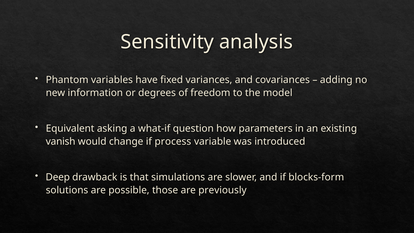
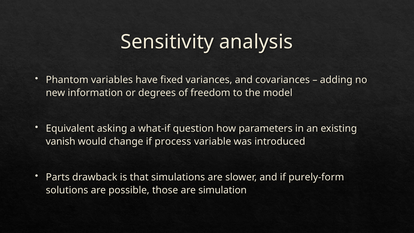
Deep: Deep -> Parts (58, 177)
blocks-form: blocks-form -> purely-form (316, 177)
previously: previously -> simulation (223, 190)
